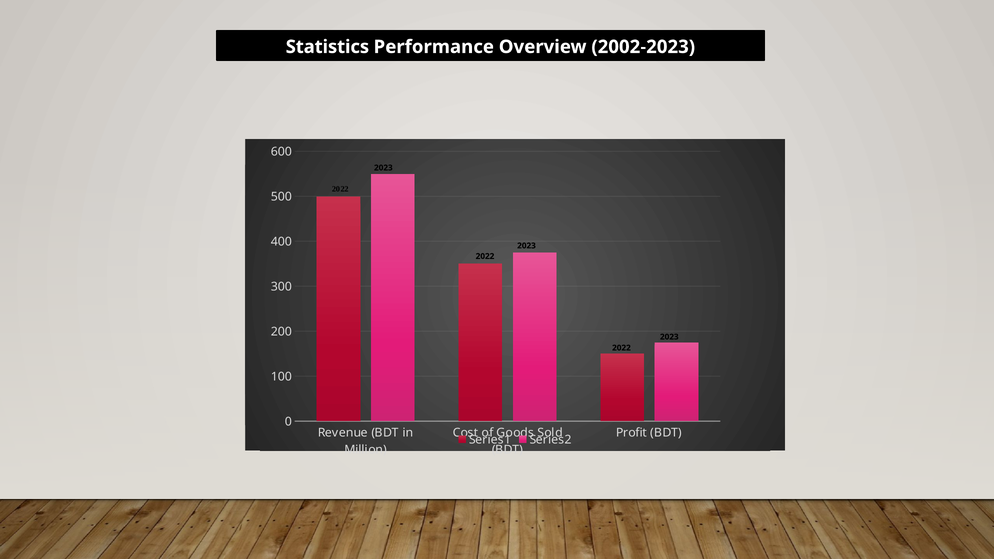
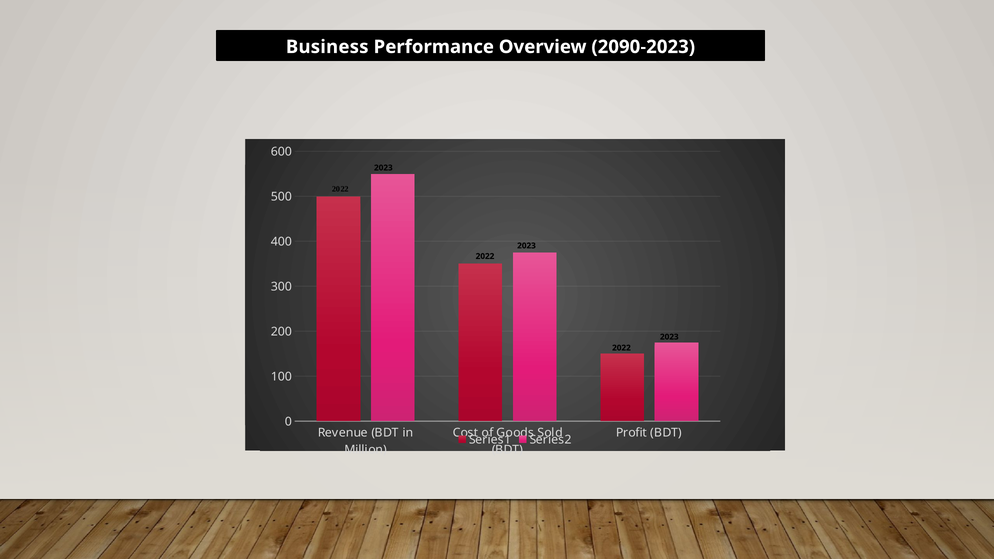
Statistics: Statistics -> Business (327, 47)
2002-2023: 2002-2023 -> 2090-2023 (643, 47)
